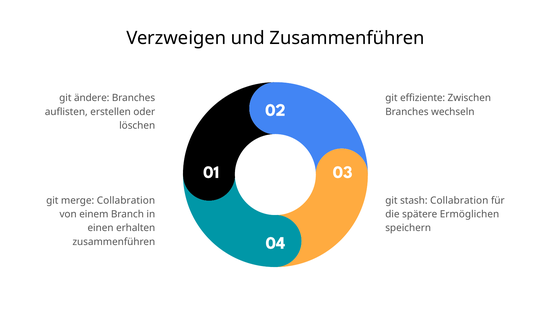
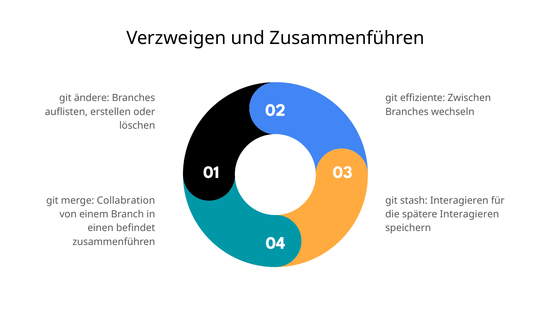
stash Collabration: Collabration -> Interagieren (459, 201)
spätere Ermöglichen: Ermöglichen -> Interagieren (469, 214)
erhalten: erhalten -> befindet (136, 228)
